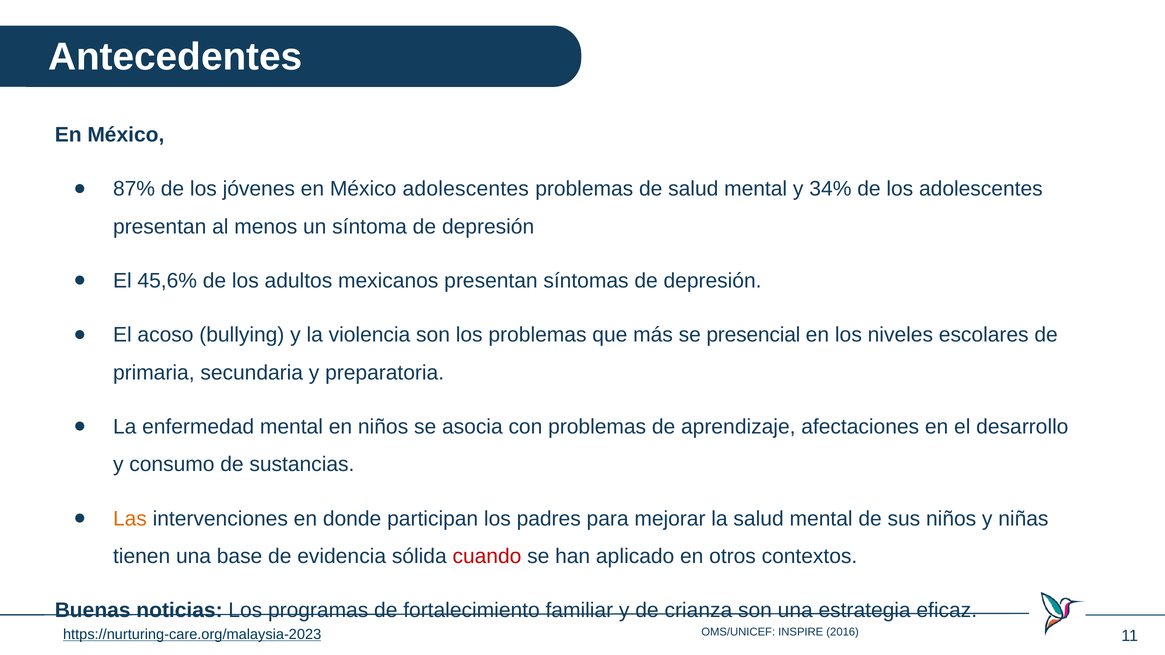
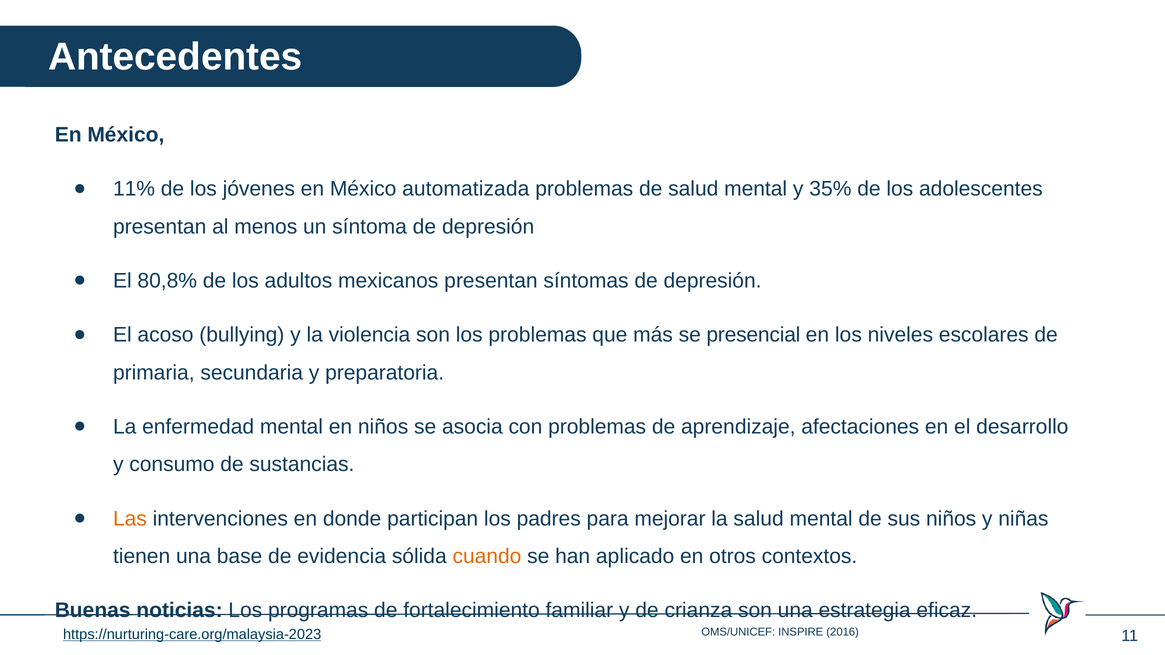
87%: 87% -> 11% (134, 189)
México adolescentes: adolescentes -> automatizada (466, 189)
34%: 34% -> 35% (830, 189)
45,6%: 45,6% -> 80,8% (167, 281)
cuando colour: red -> orange (487, 557)
